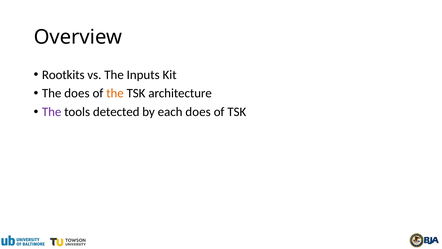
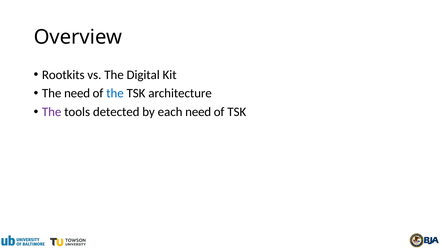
Inputs: Inputs -> Digital (143, 75)
The does: does -> need (77, 93)
the colour: orange -> blue (115, 93)
each does: does -> need (198, 112)
